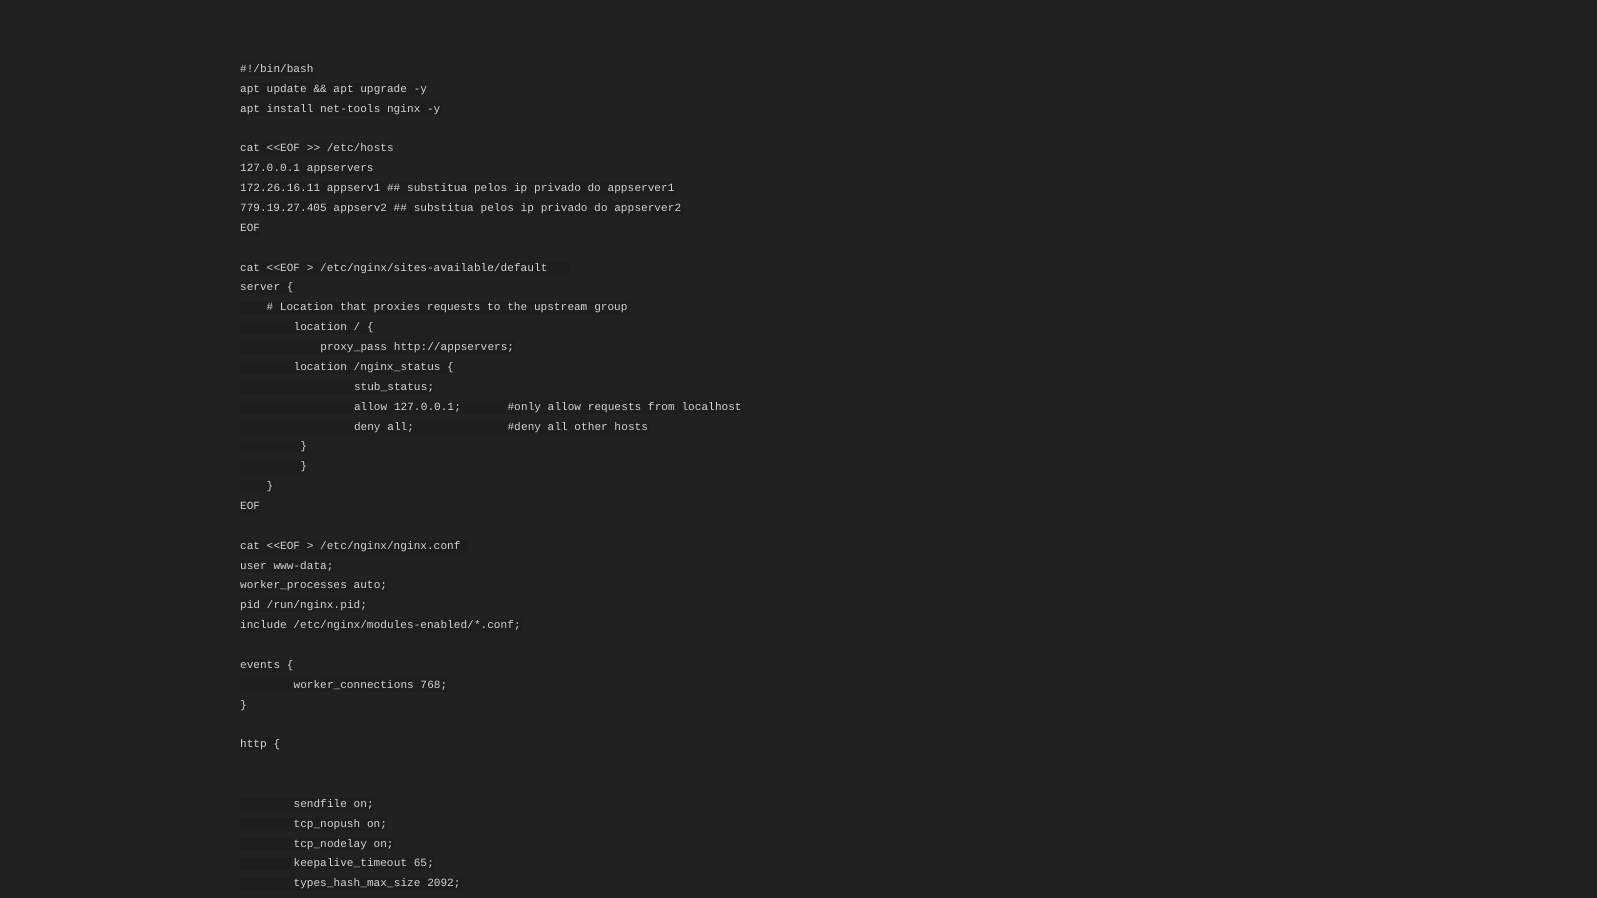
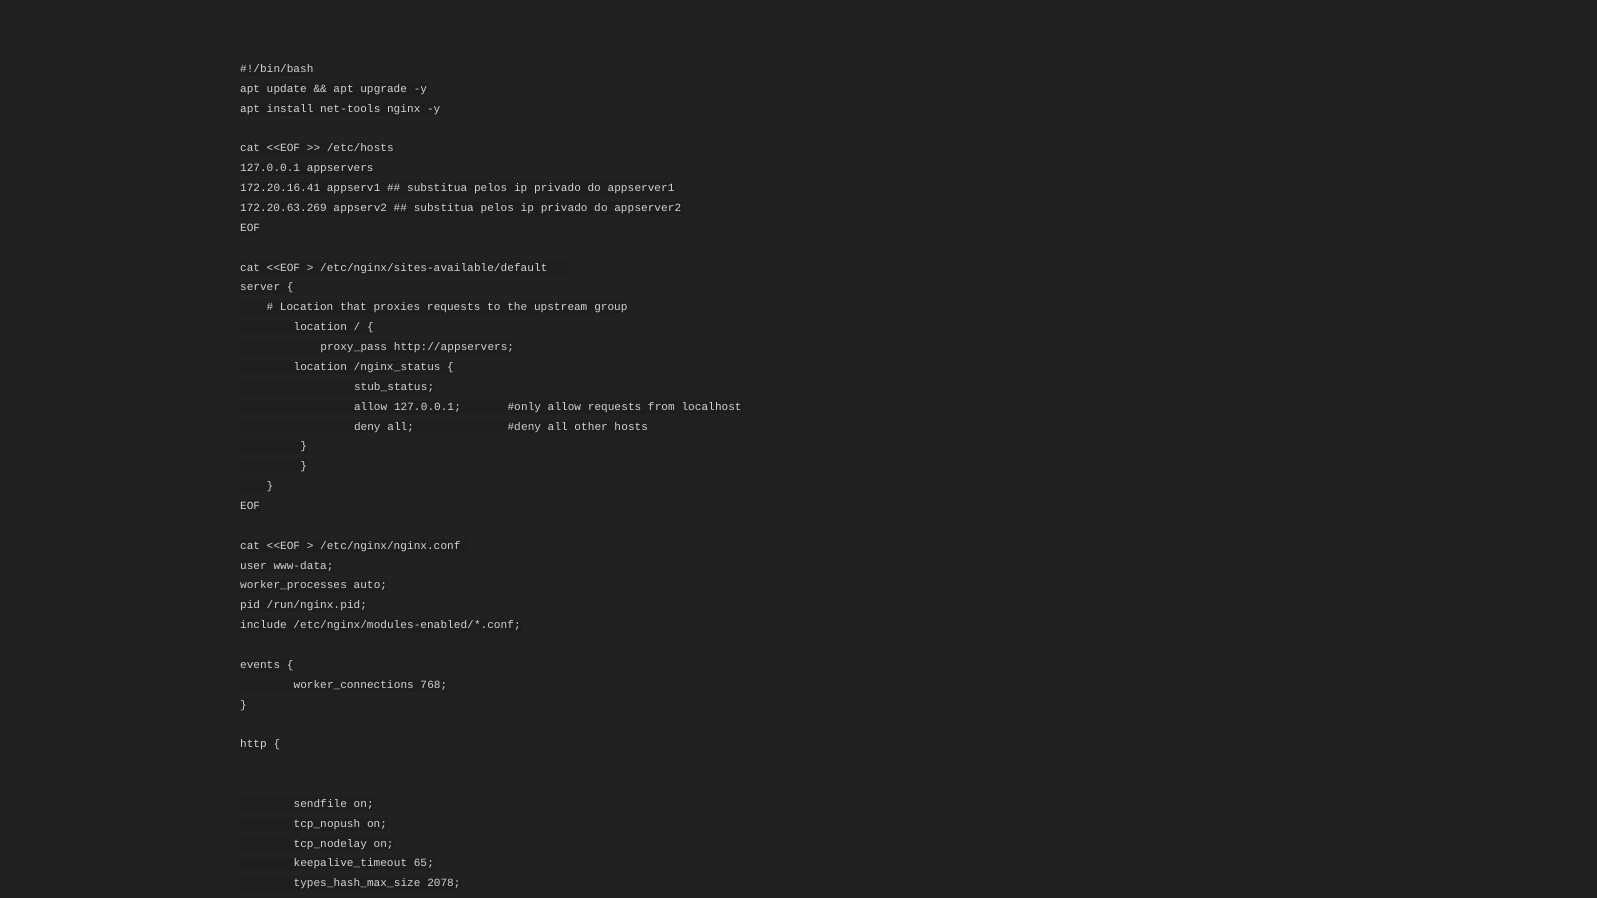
172.26.16.11: 172.26.16.11 -> 172.20.16.41 (280, 188)
779.19.27.405: 779.19.27.405 -> 172.20.63.269 (283, 208)
2092: 2092 -> 2078 (444, 884)
